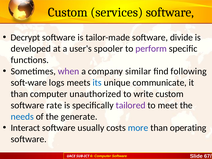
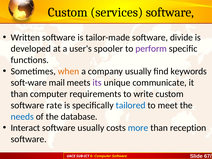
Decrypt: Decrypt -> Written (25, 37)
when colour: purple -> orange (69, 71)
company similar: similar -> usually (138, 71)
following: following -> keywords (189, 71)
logs: logs -> mail (57, 83)
its colour: blue -> purple (97, 83)
unauthorized: unauthorized -> requirements (95, 94)
tailored colour: purple -> blue (131, 105)
generate: generate -> database (79, 117)
operating: operating -> reception (188, 128)
